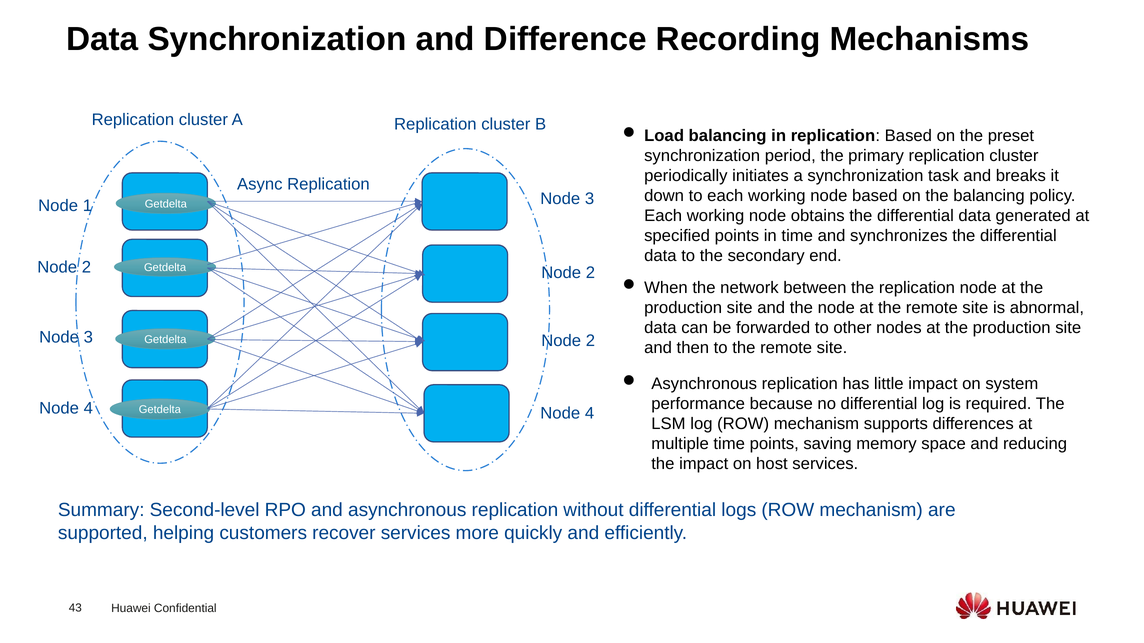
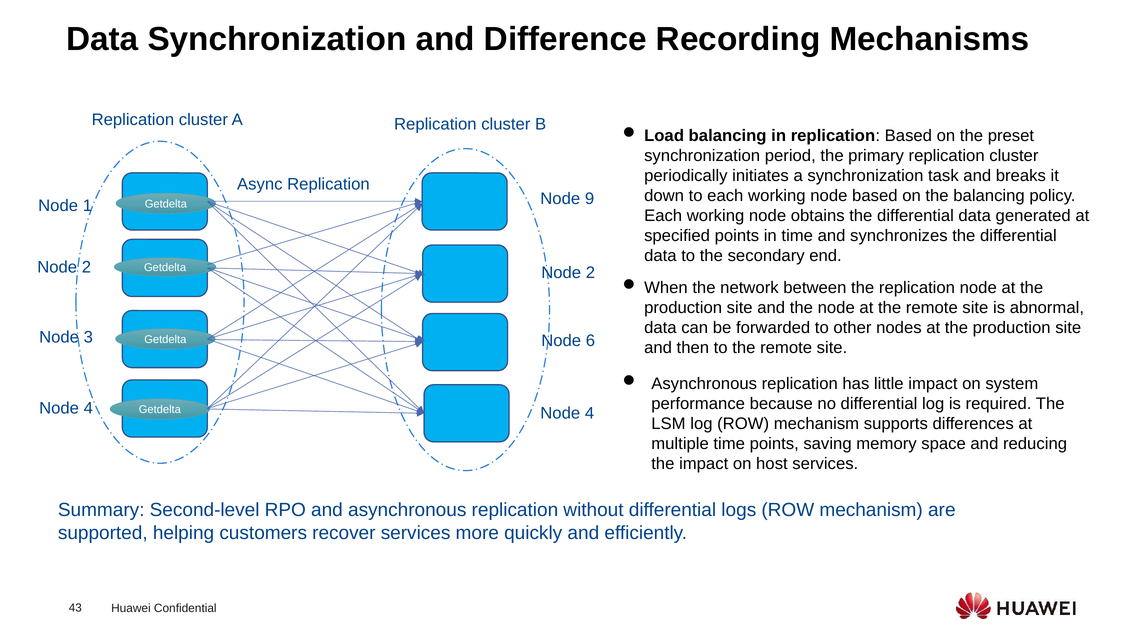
3: 3 -> 9 (590, 199)
2: 2 -> 6 (590, 341)
